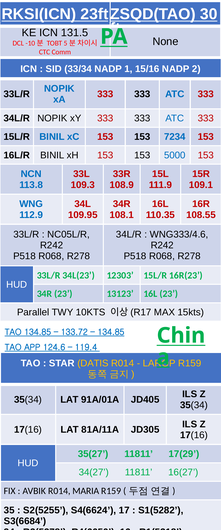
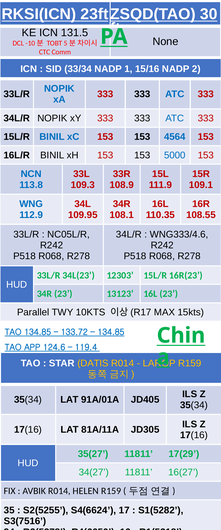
7234: 7234 -> 4564 (175, 136)
MARIA: MARIA -> HELEN (86, 490)
S3(6684: S3(6684 -> S3(7516 (25, 520)
